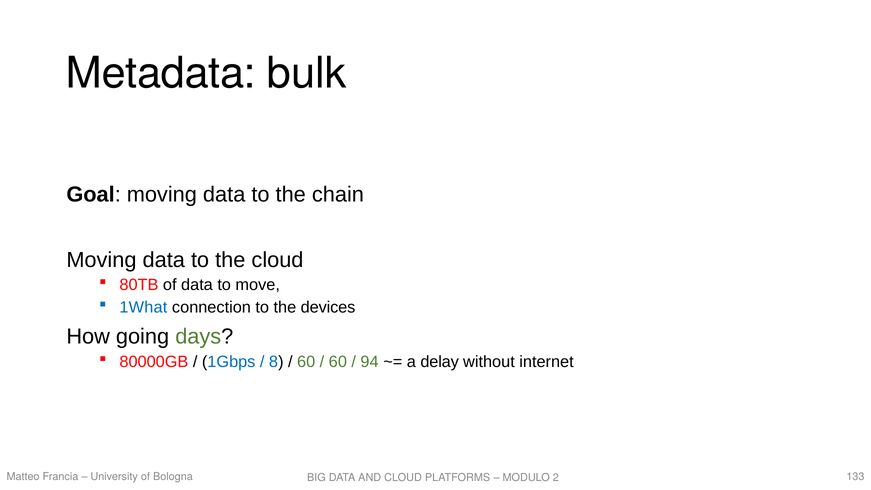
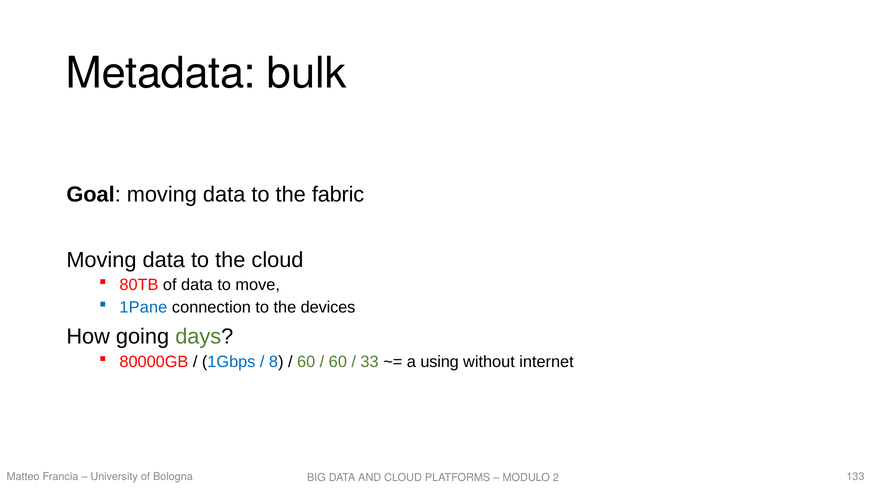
chain: chain -> fabric (338, 195)
1What: 1What -> 1Pane (143, 307)
94: 94 -> 33 (370, 362)
delay: delay -> using (440, 362)
